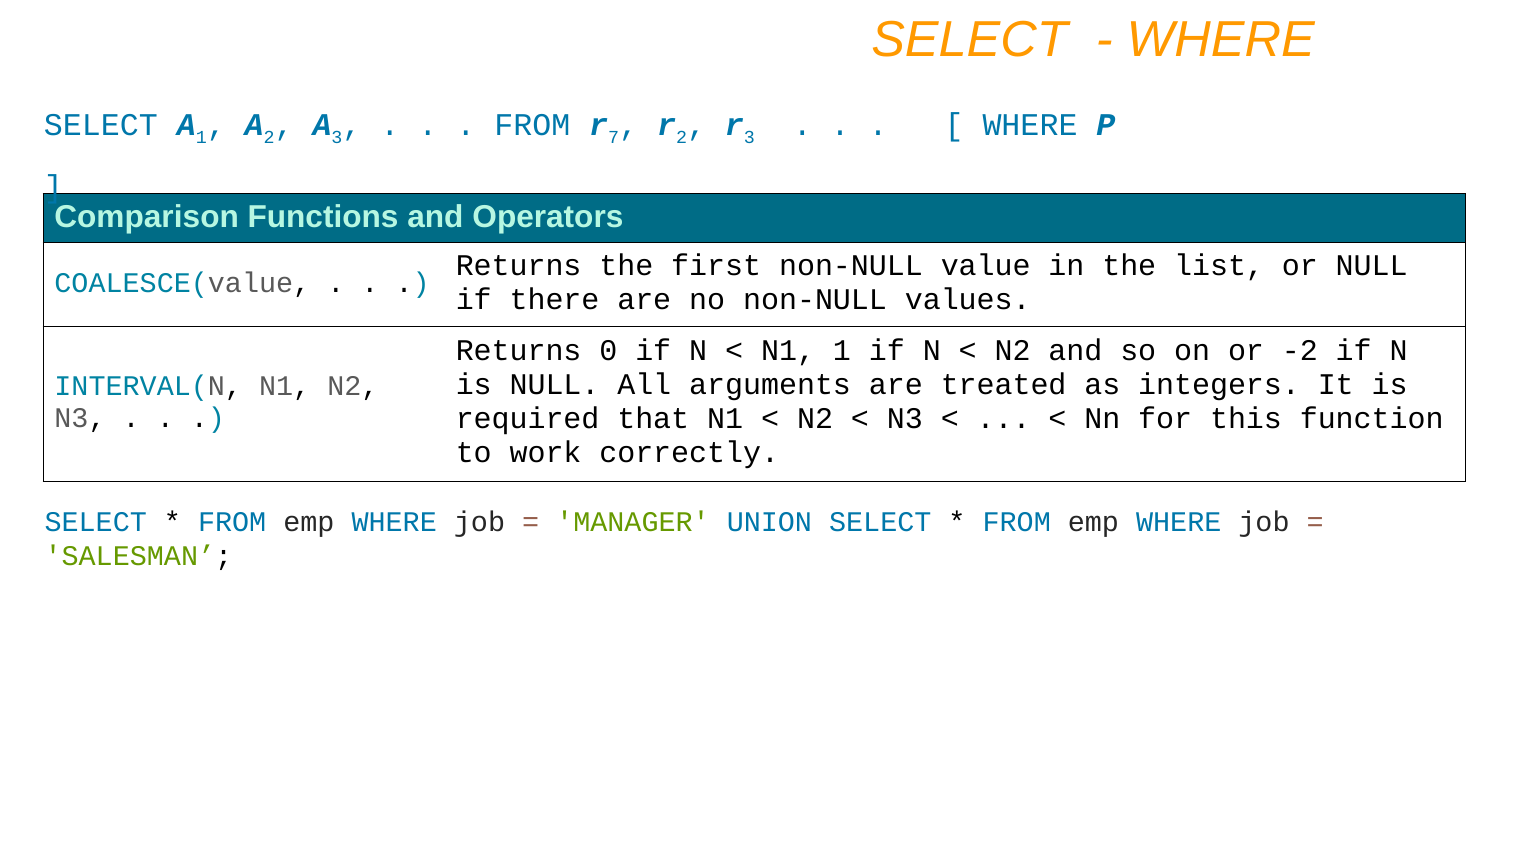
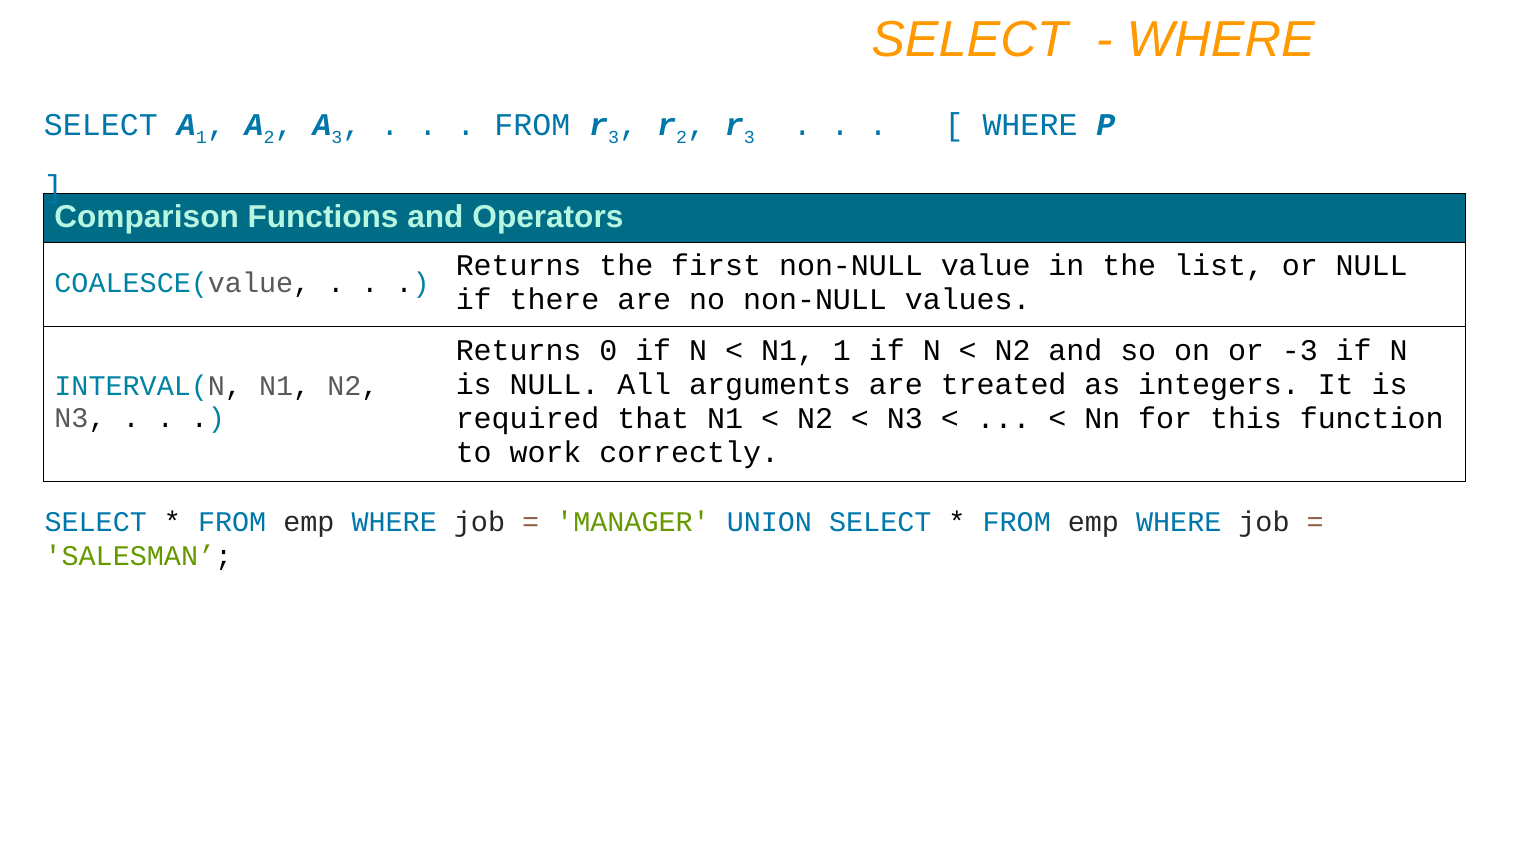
7: 7 -> 3 (614, 137)
-2: -2 -> -3 (1300, 351)
